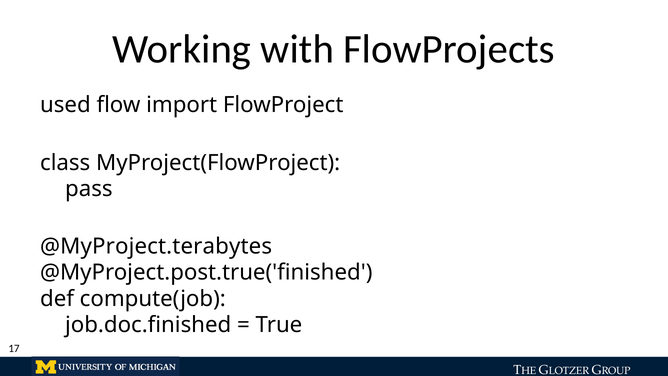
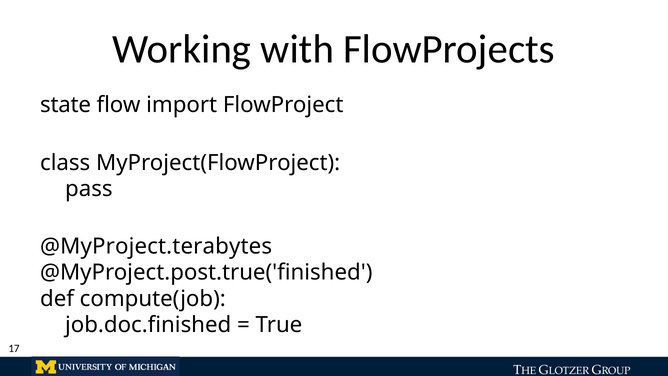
used: used -> state (66, 105)
